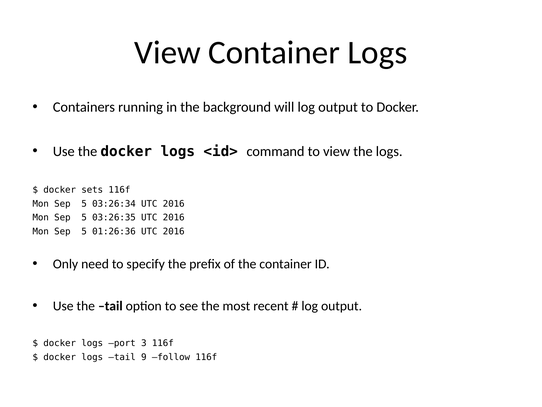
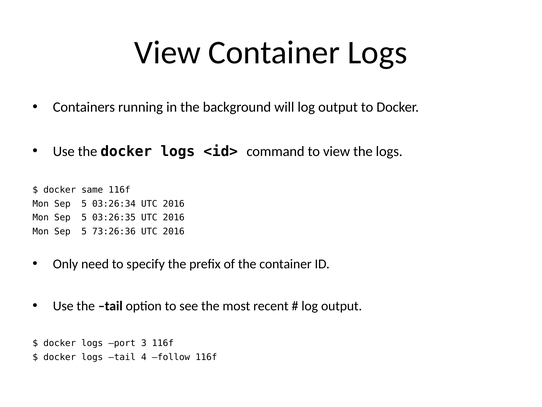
sets: sets -> same (92, 190)
01:26:36: 01:26:36 -> 73:26:36 (114, 231)
9: 9 -> 4 (144, 357)
